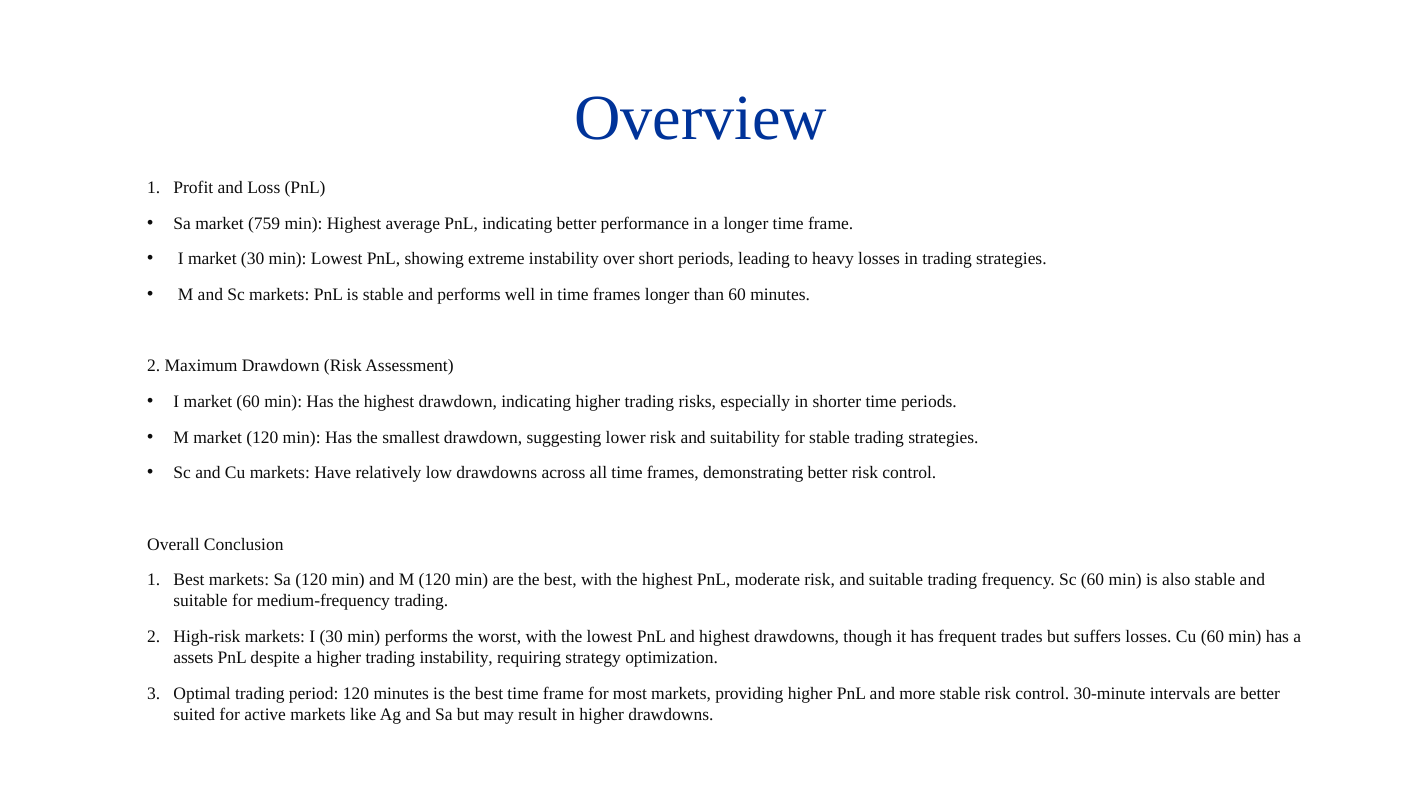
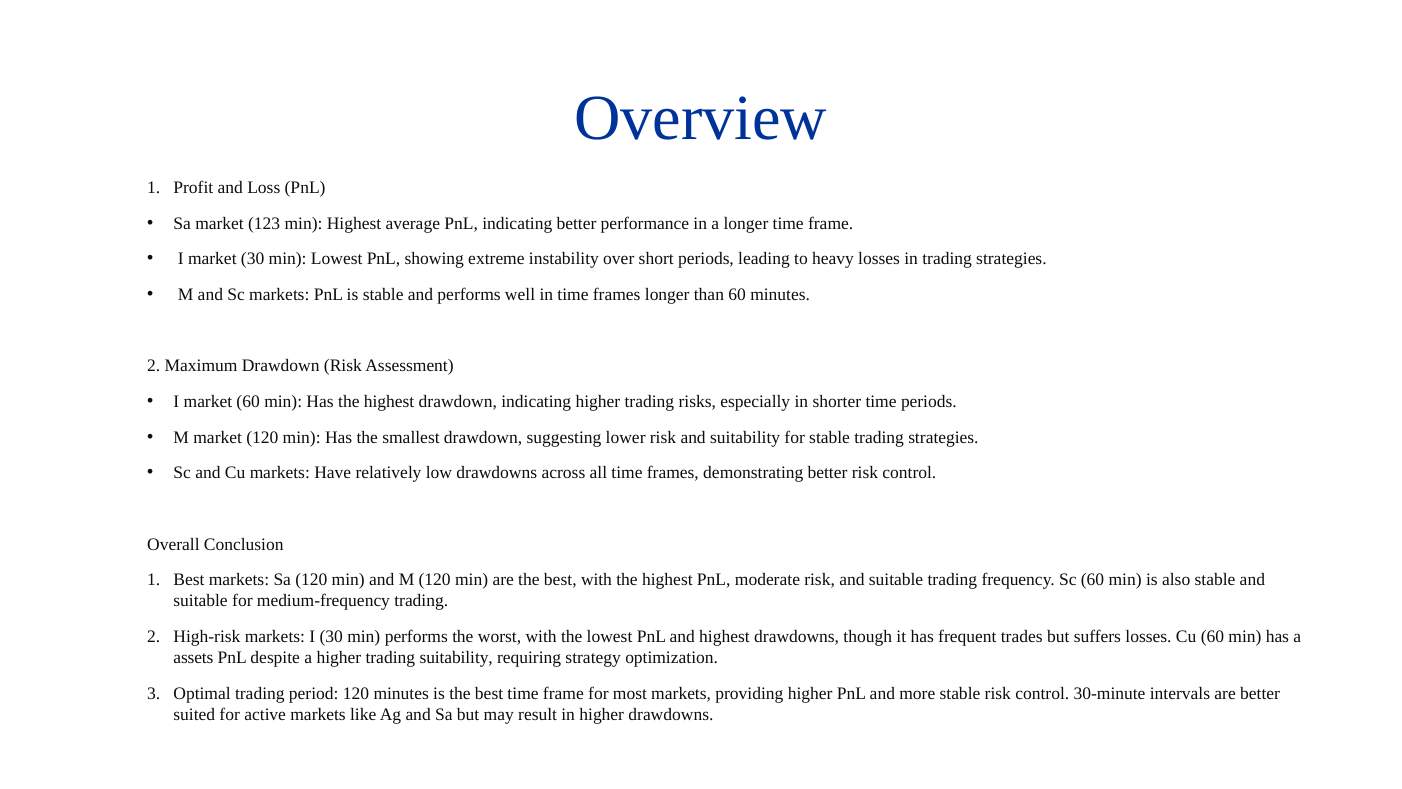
759: 759 -> 123 (264, 223)
trading instability: instability -> suitability (456, 657)
